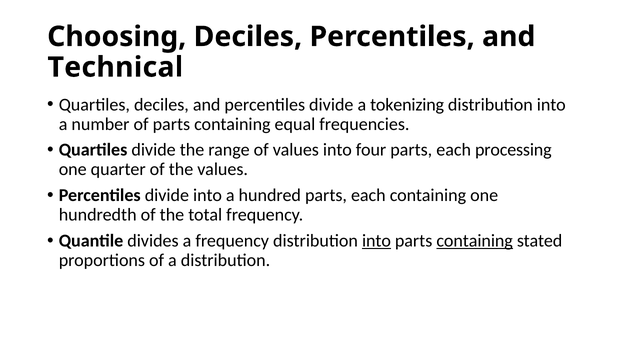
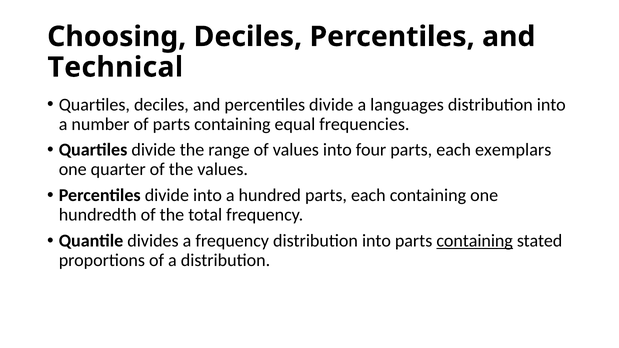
tokenizing: tokenizing -> languages (407, 105)
processing: processing -> exemplars (513, 150)
into underline: present -> none (376, 241)
